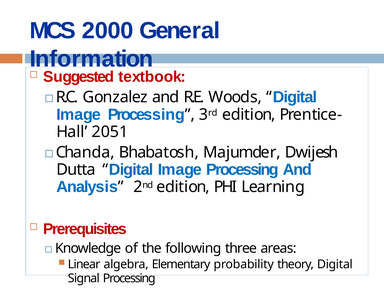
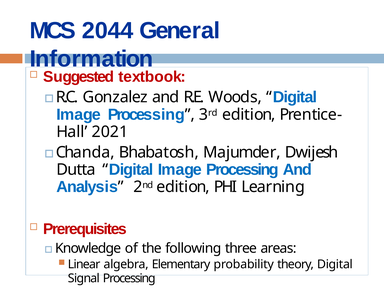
2000: 2000 -> 2044 (108, 31)
2051: 2051 -> 2021 (110, 132)
